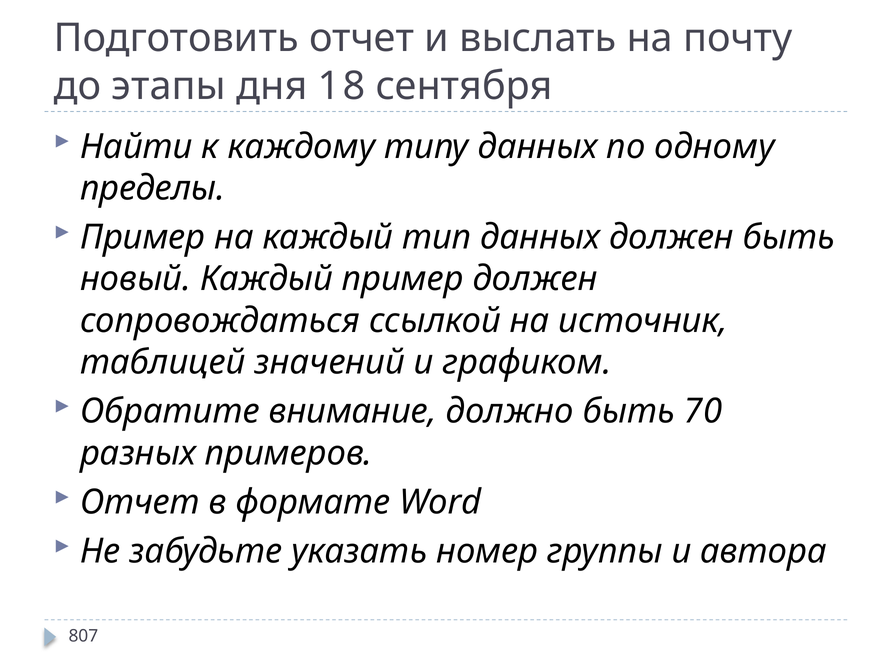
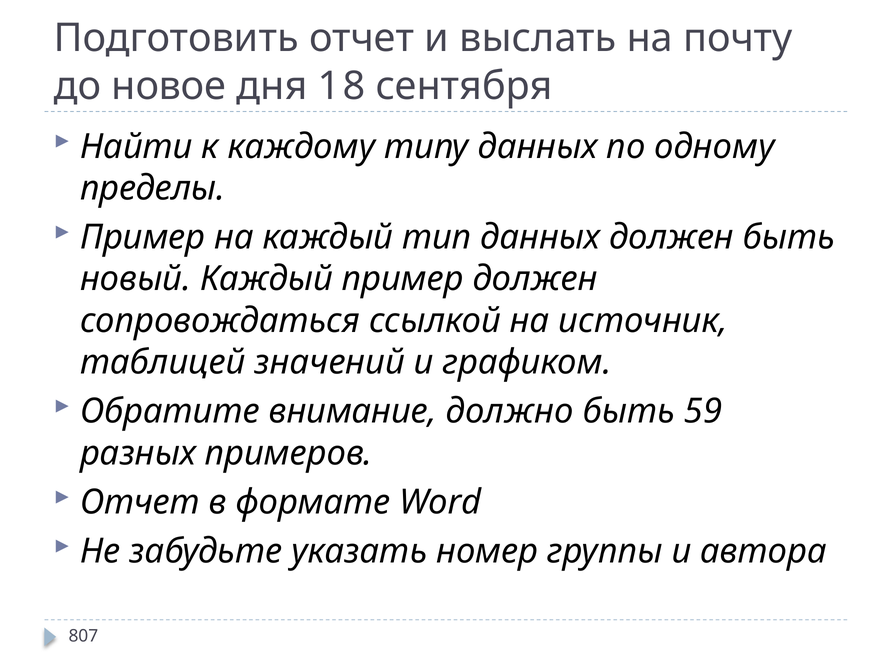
этапы: этапы -> новое (169, 86)
70: 70 -> 59 (703, 411)
